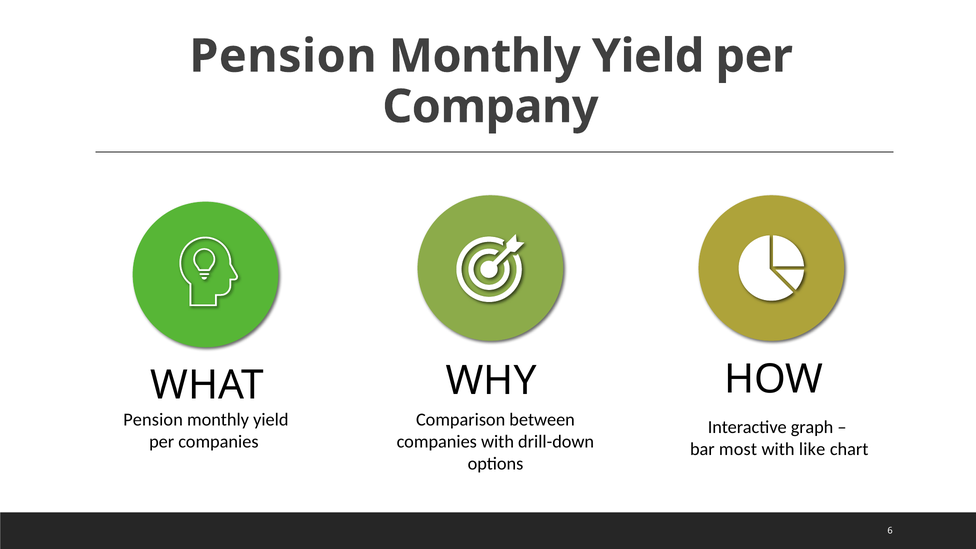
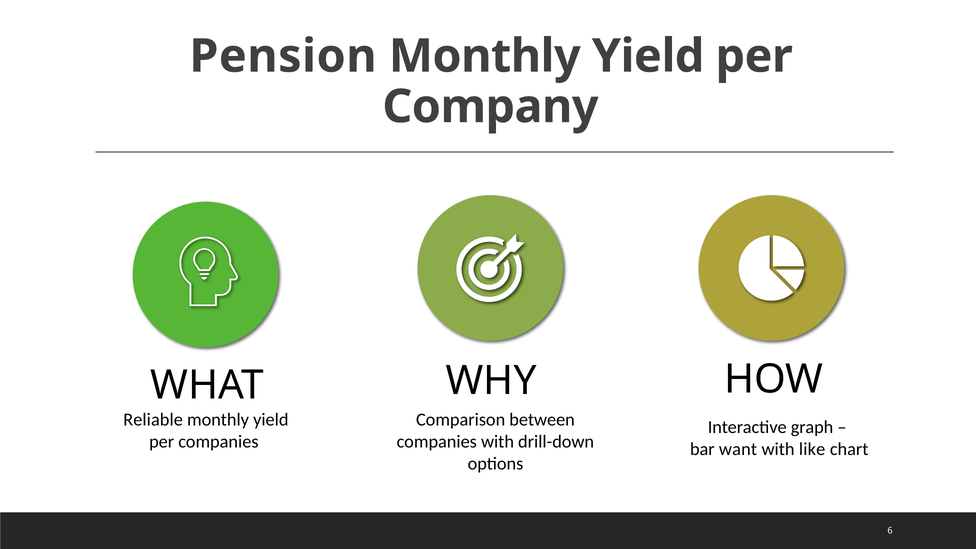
Pension: Pension -> Reliable (153, 420)
most: most -> want (738, 449)
